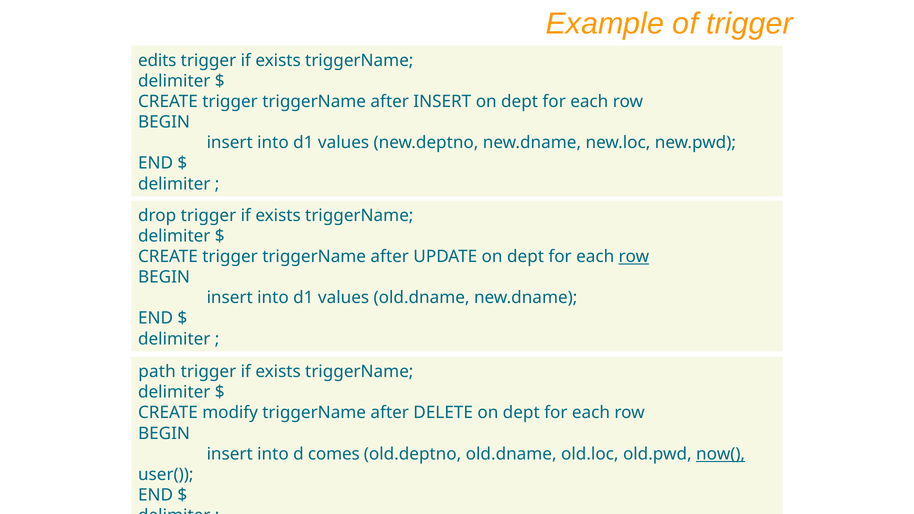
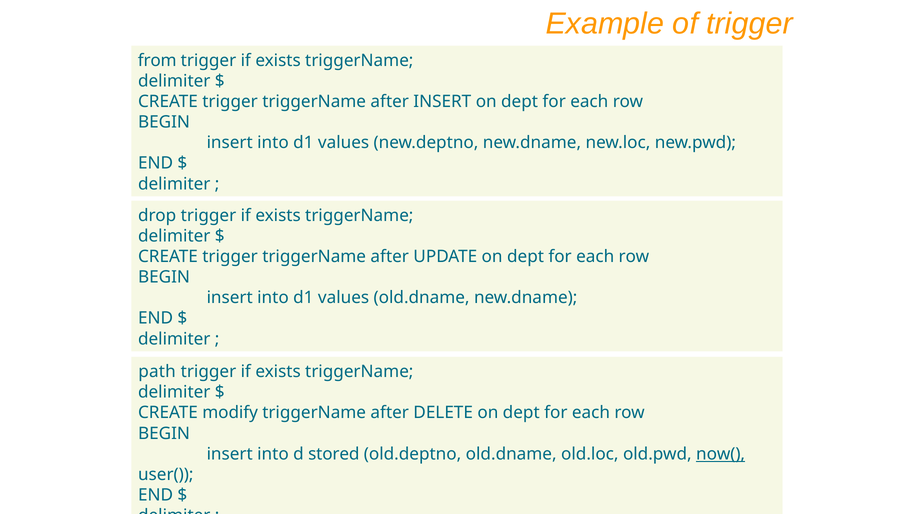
edits: edits -> from (157, 61)
row underline: present -> none (634, 257)
comes: comes -> stored (334, 454)
